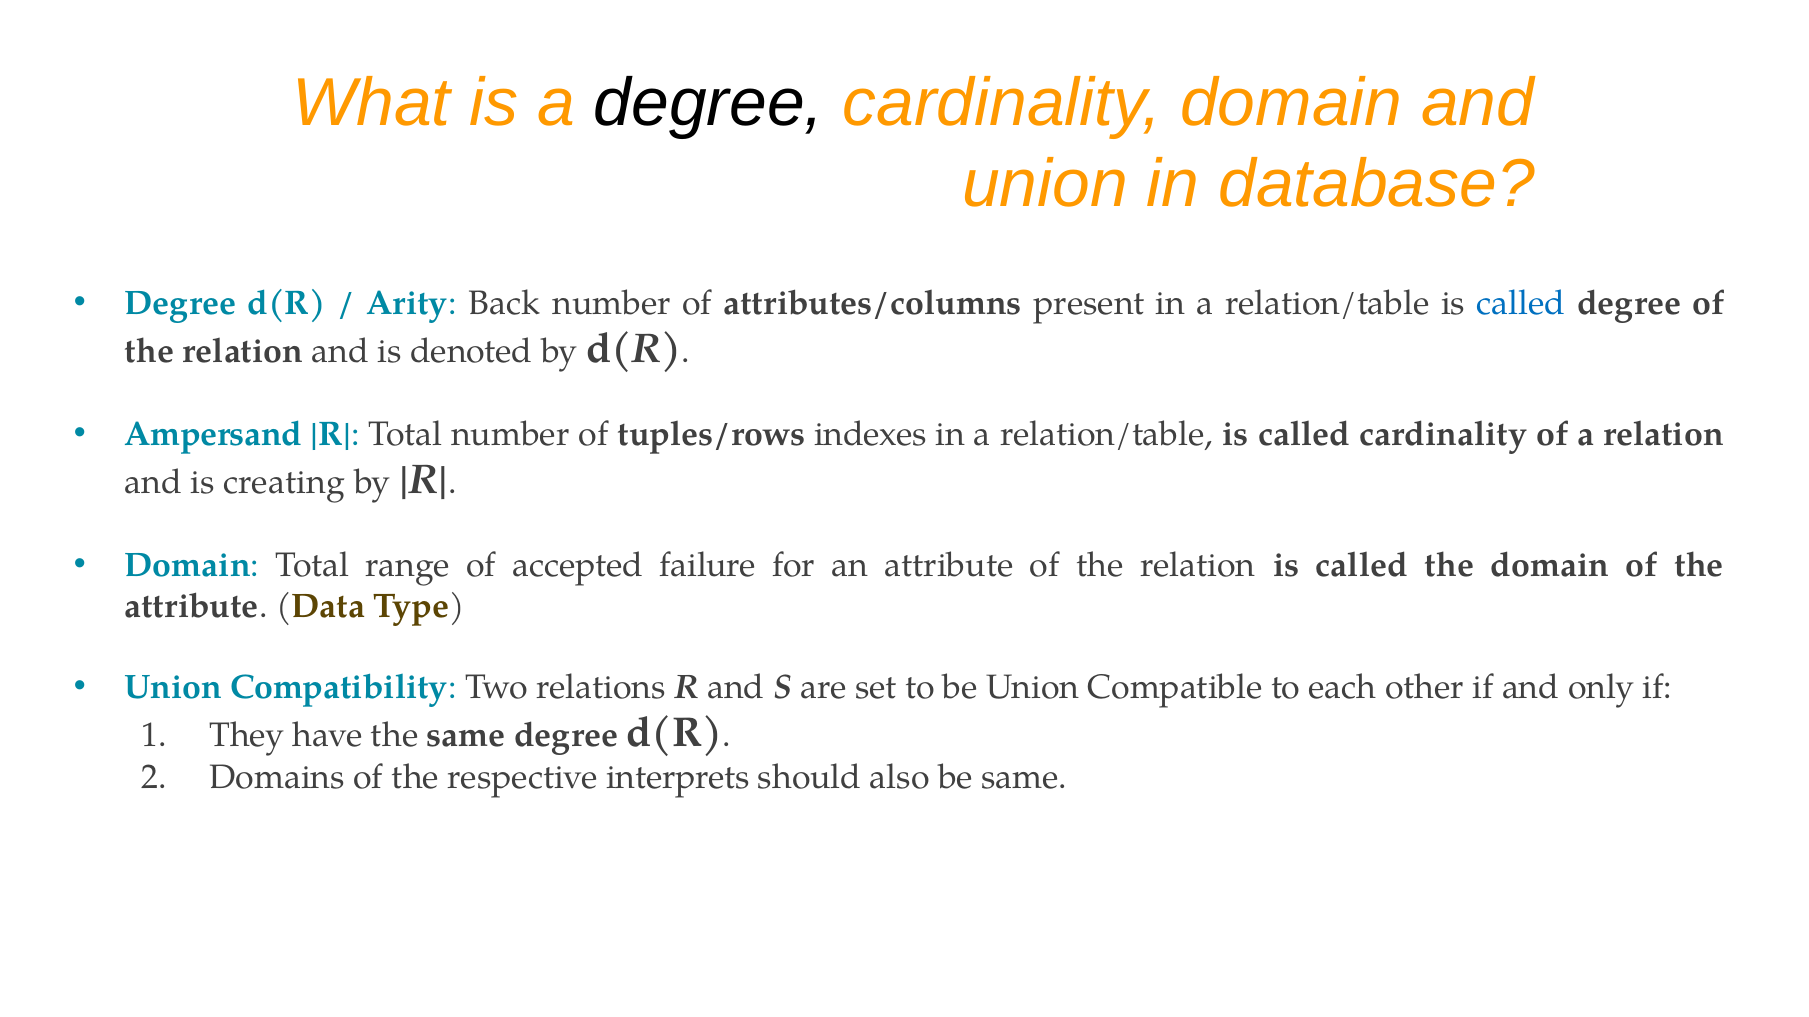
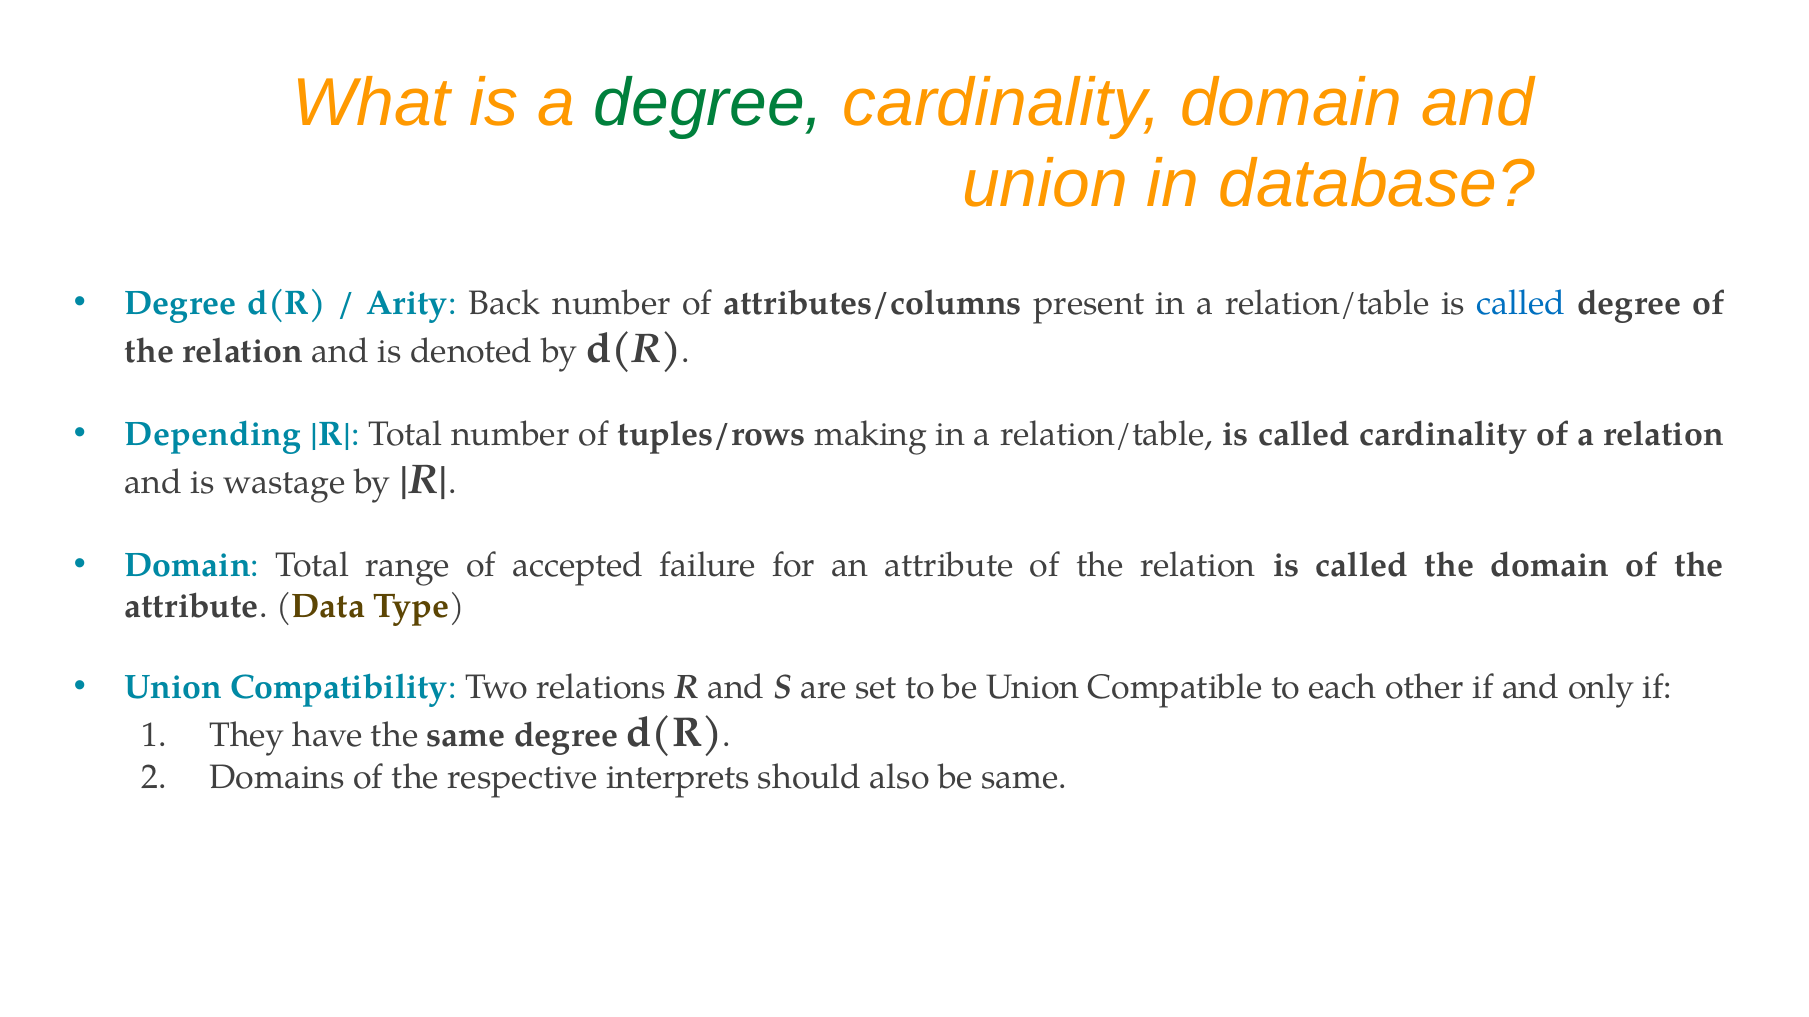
degree colour: black -> green (709, 103)
Ampersand: Ampersand -> Depending (213, 434)
indexes: indexes -> making (871, 434)
creating: creating -> wastage (284, 483)
